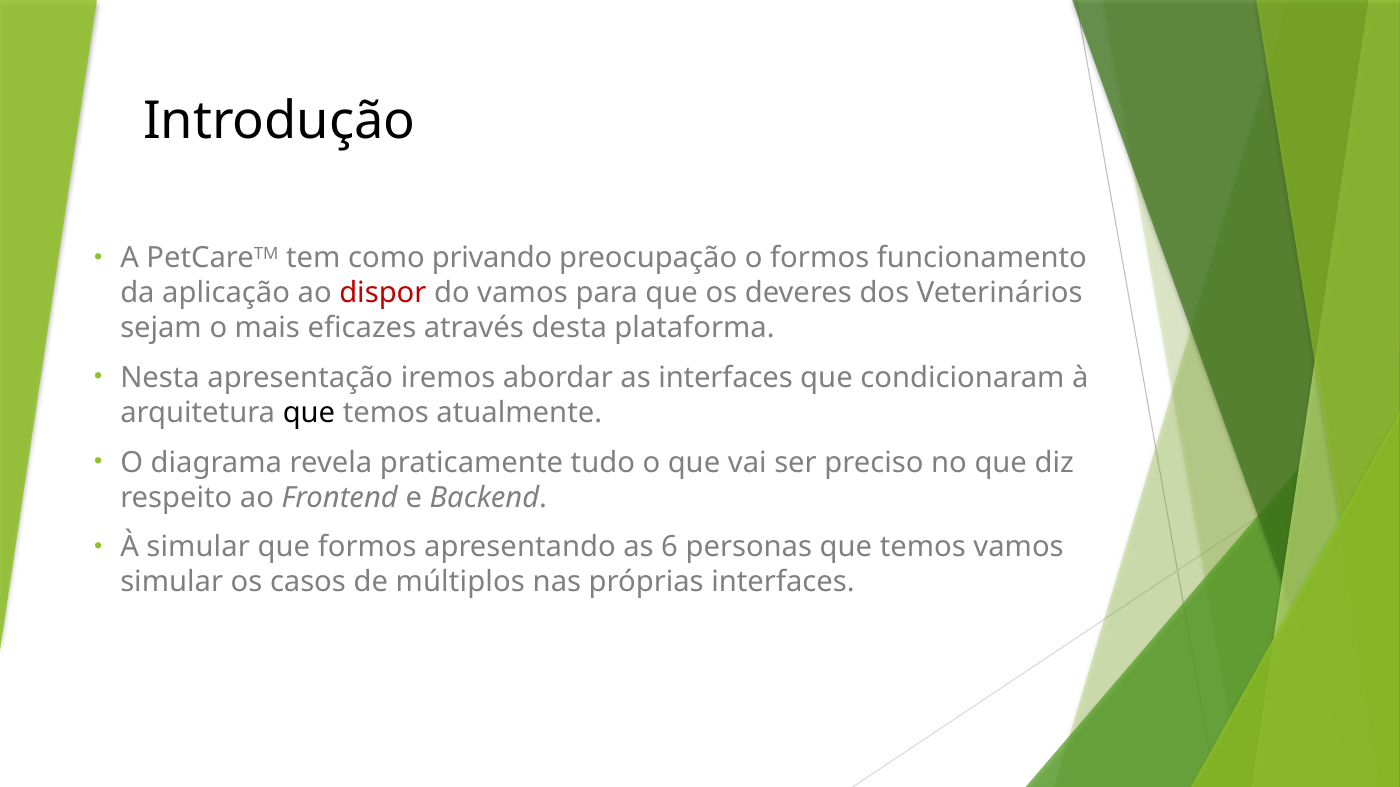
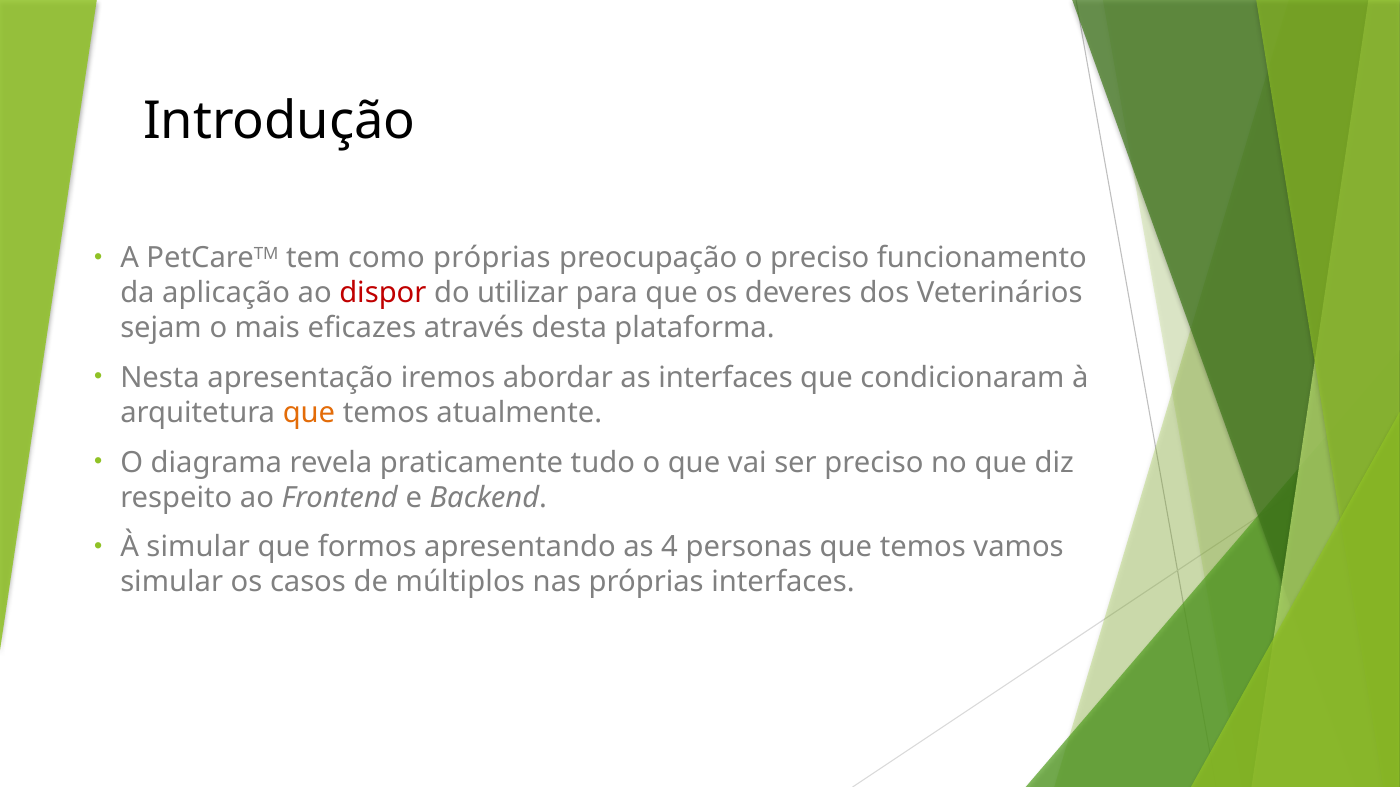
como privando: privando -> próprias (492, 258)
o formos: formos -> preciso (820, 258)
do vamos: vamos -> utilizar (523, 293)
que colour: black -> orange (309, 413)
6: 6 -> 4 (670, 548)
